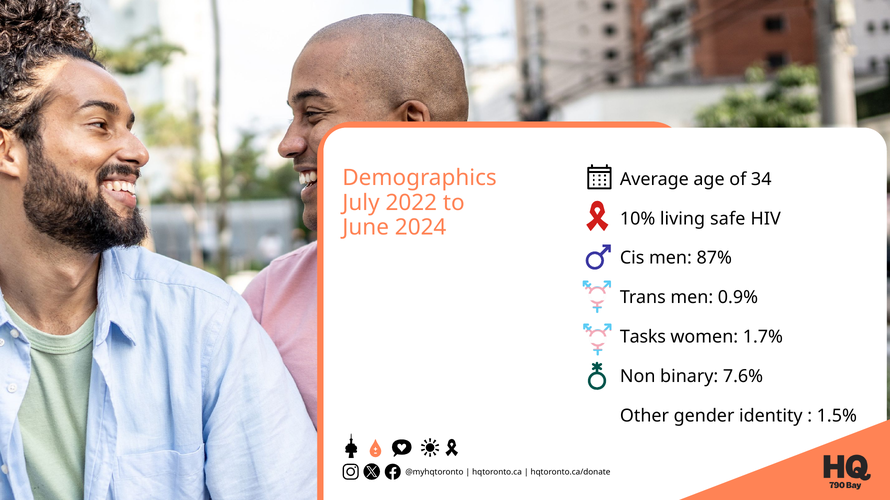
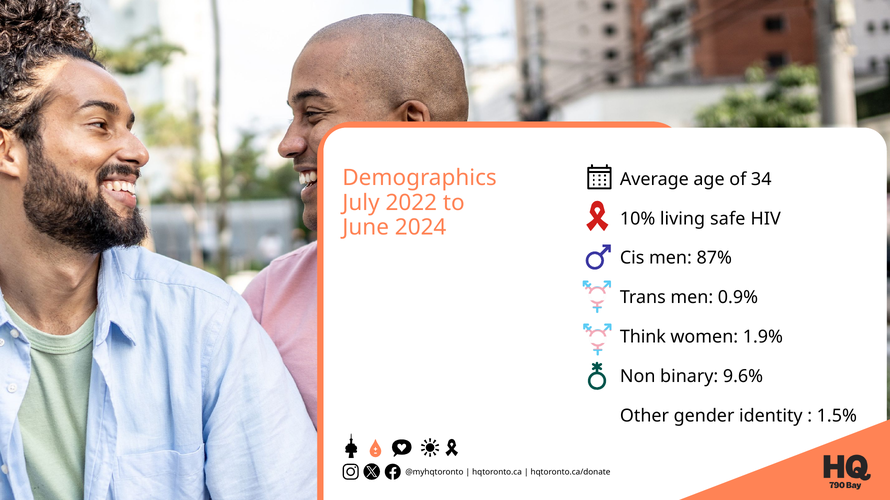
Tasks: Tasks -> Think (643, 337)
1.7%: 1.7% -> 1.9% (763, 337)
7.6%: 7.6% -> 9.6% (743, 377)
